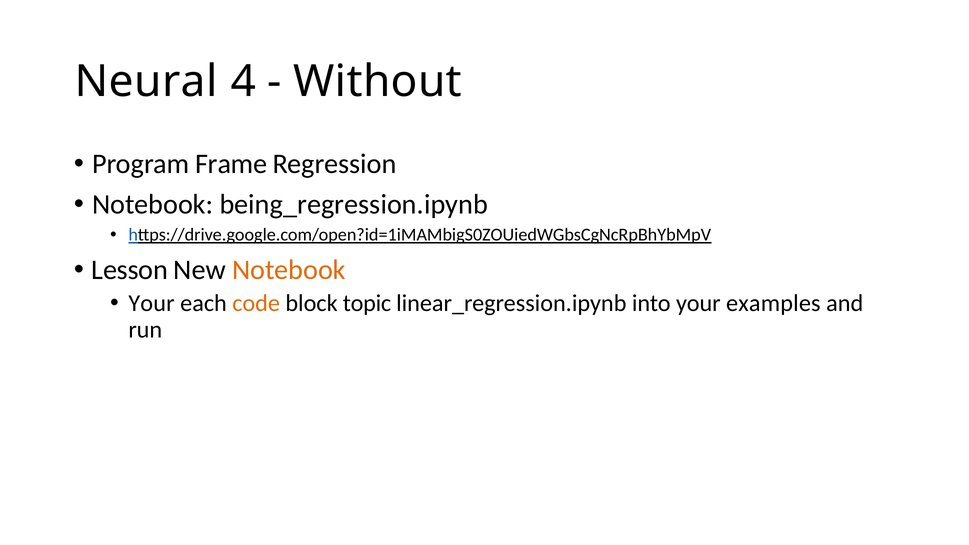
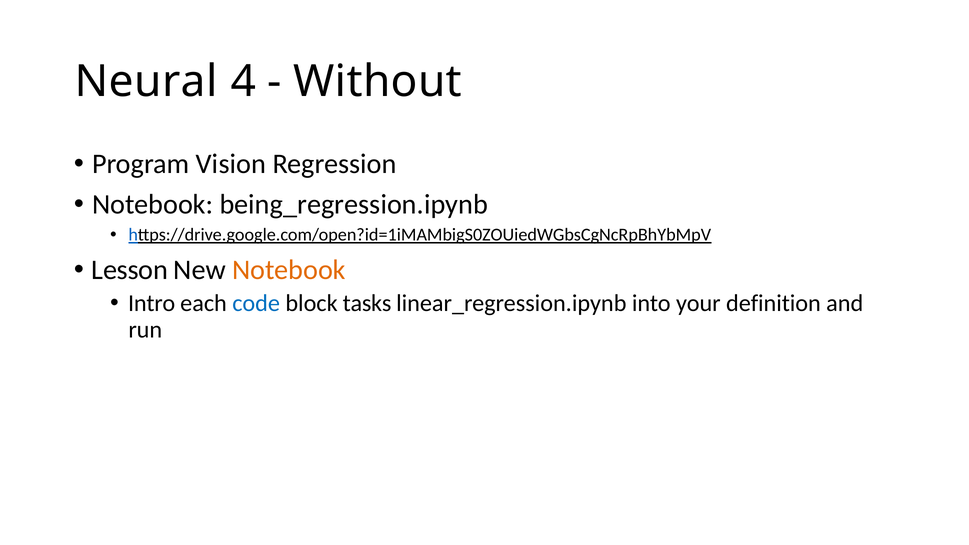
Frame: Frame -> Vision (231, 164)
Your: Your -> Intro (152, 304)
code colour: orange -> blue (256, 304)
topic: topic -> tasks (367, 304)
examples: examples -> definition (773, 304)
